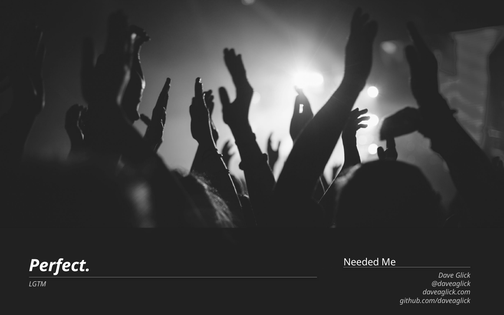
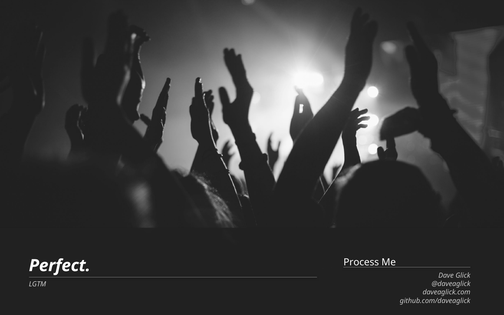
Needed: Needed -> Process (361, 262)
